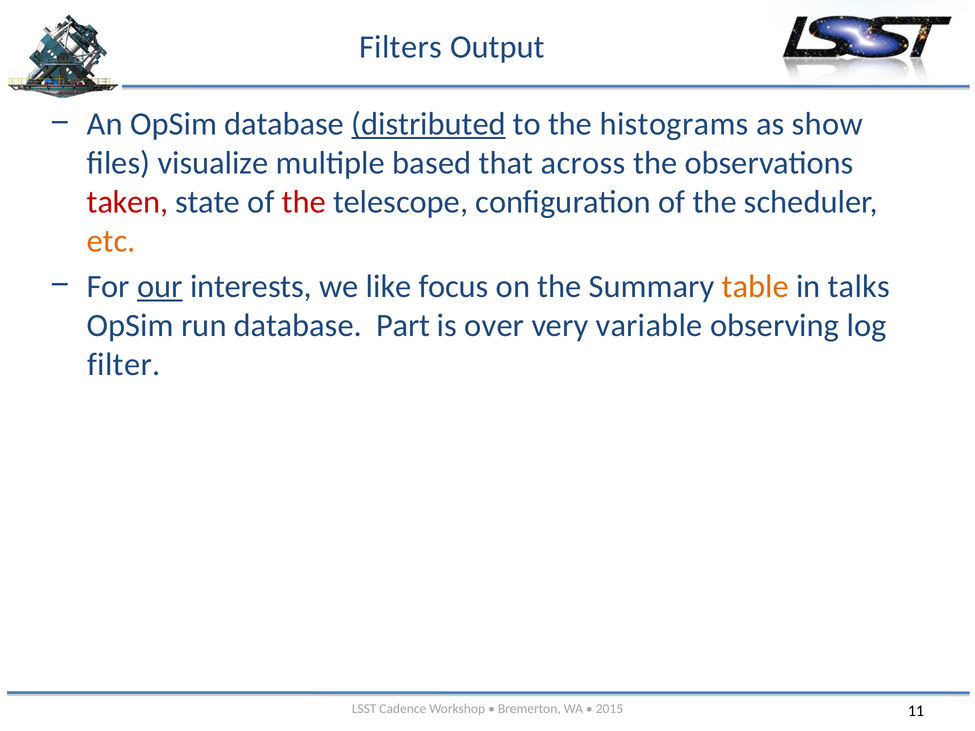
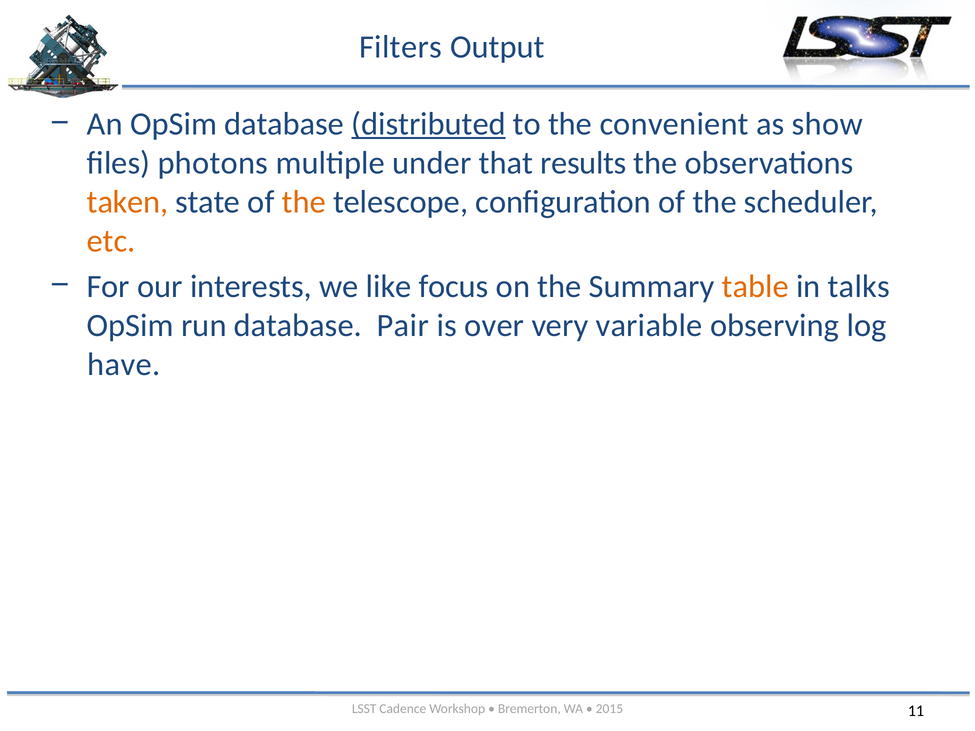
histograms: histograms -> convenient (674, 124)
visualize: visualize -> photons (213, 163)
based: based -> under (432, 163)
across: across -> results (583, 163)
taken colour: red -> orange (128, 202)
the colour: red -> orange (304, 202)
our underline: present -> none (160, 287)
Part: Part -> Pair (403, 326)
filter: filter -> have (124, 365)
